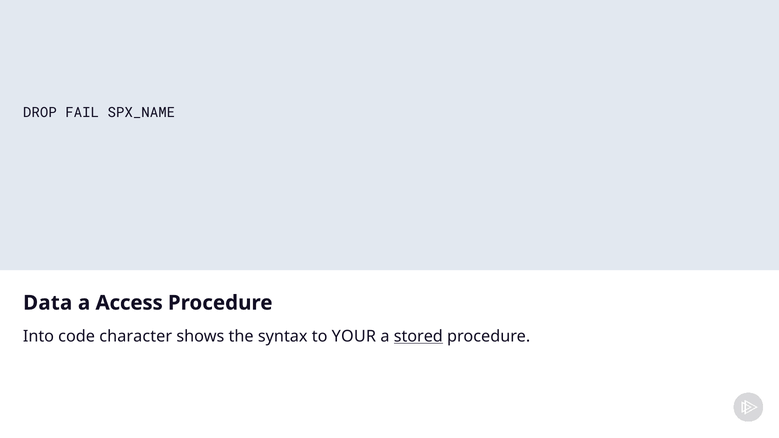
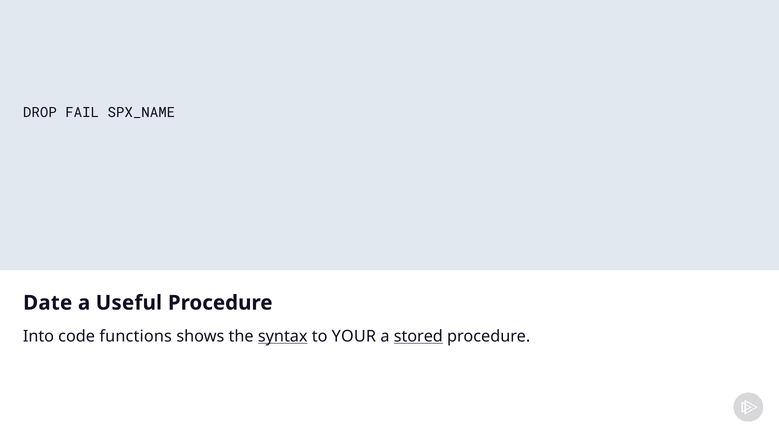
Data: Data -> Date (48, 303)
Access: Access -> Useful (129, 303)
character: character -> functions (136, 336)
syntax underline: none -> present (283, 336)
